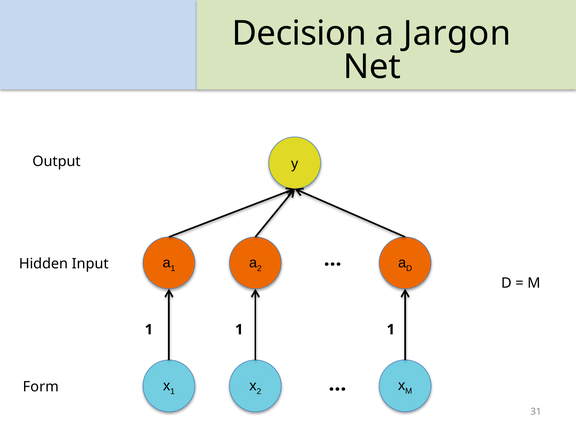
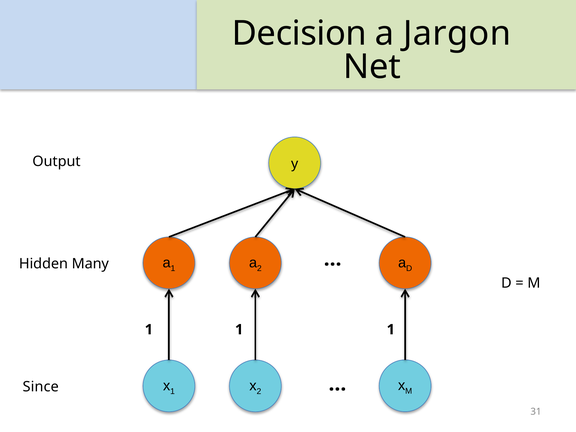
Input: Input -> Many (90, 264)
Form: Form -> Since (41, 387)
